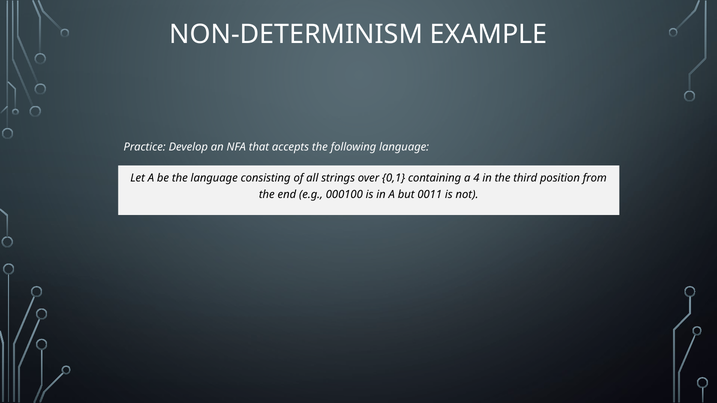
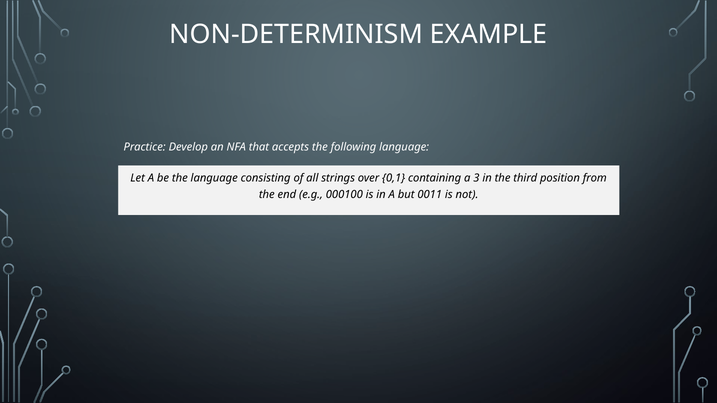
4: 4 -> 3 (476, 178)
